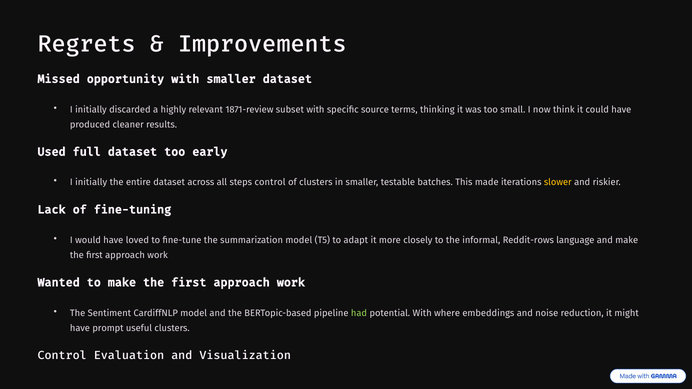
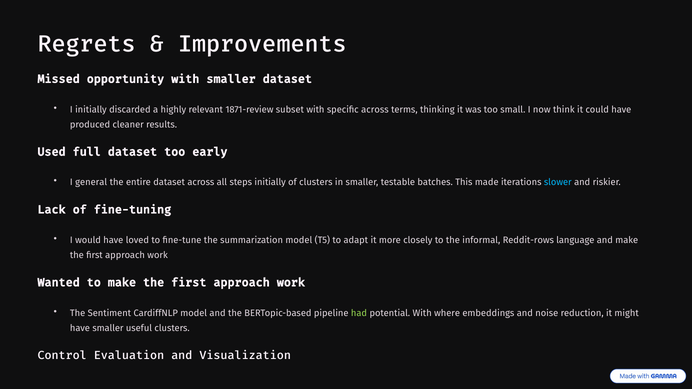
specific source: source -> across (375, 110)
initially: initially -> general (91, 182)
steps control: control -> initially (270, 182)
slower colour: yellow -> light blue (558, 182)
have prompt: prompt -> smaller (108, 328)
